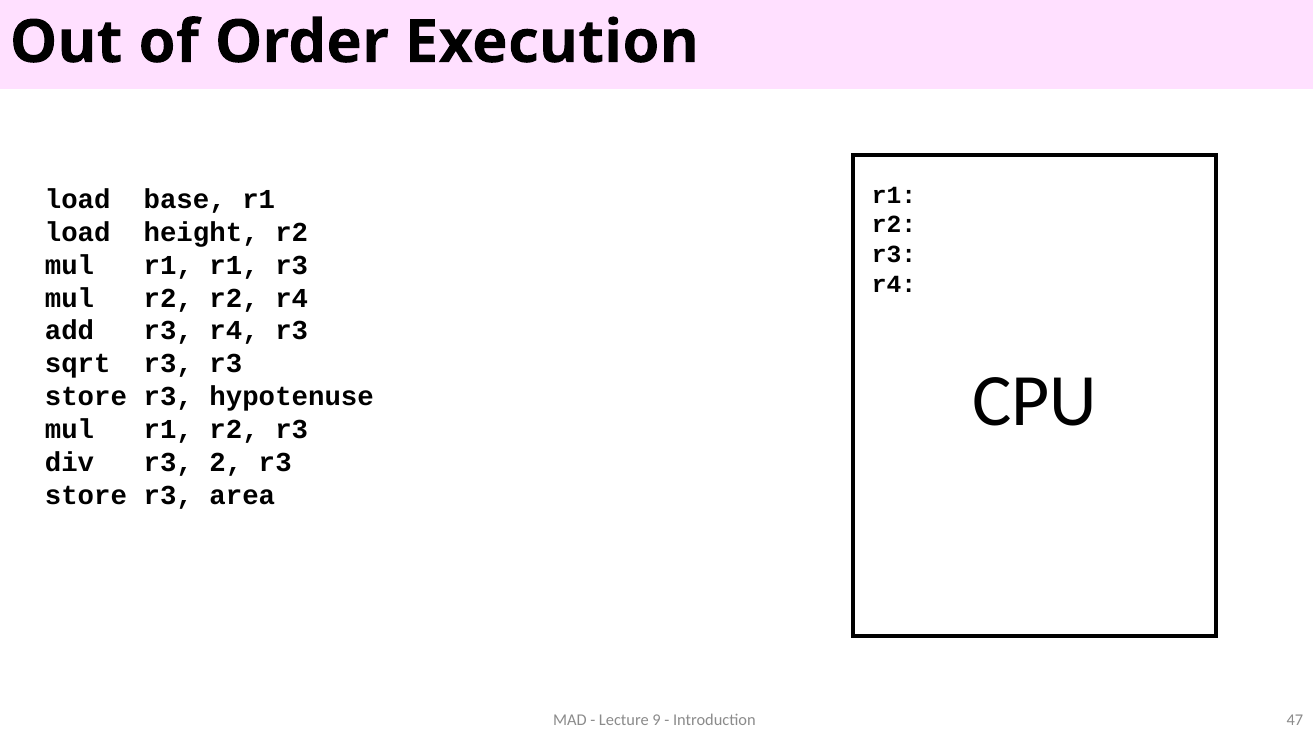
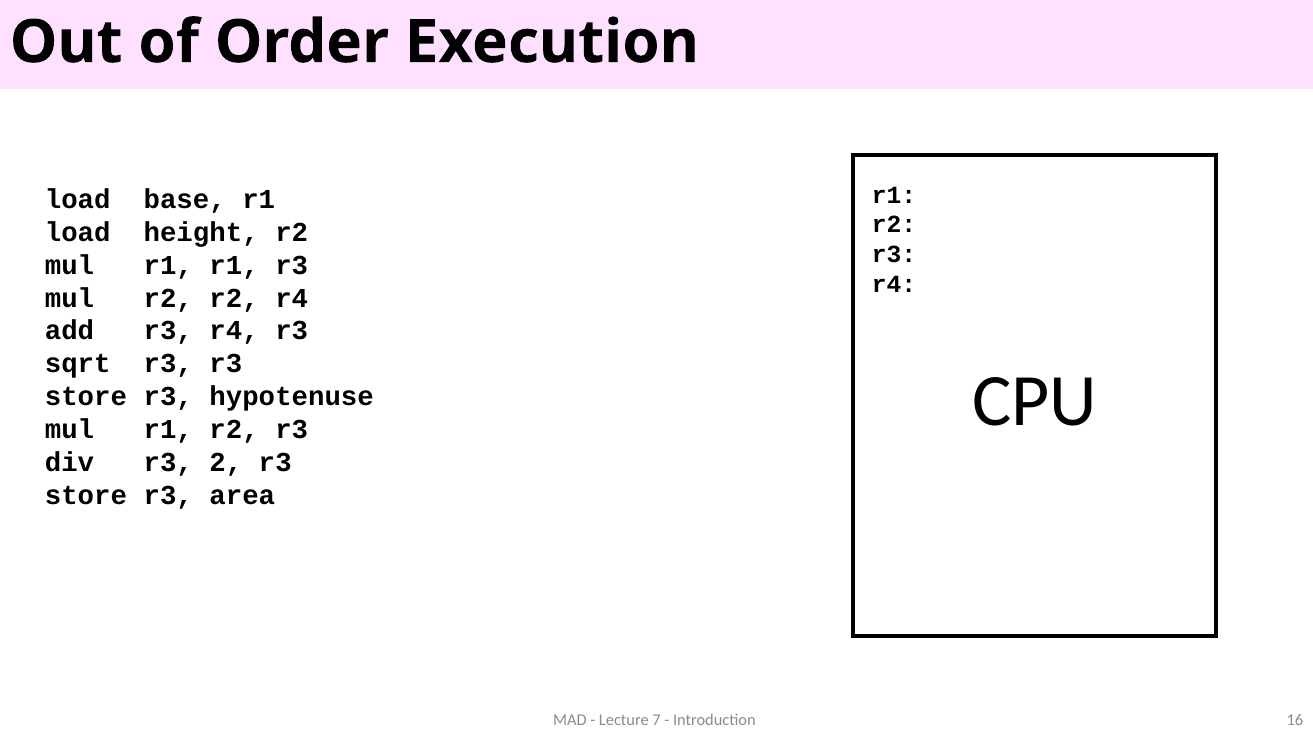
9: 9 -> 7 (656, 720)
47: 47 -> 16 (1295, 720)
